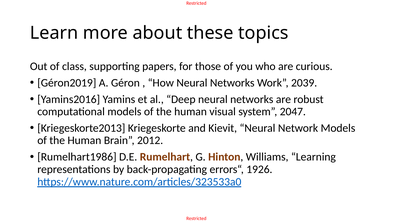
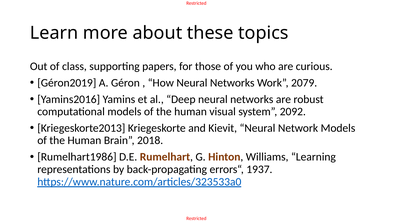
2039: 2039 -> 2079 (304, 83)
2047: 2047 -> 2092 (293, 112)
2012: 2012 -> 2018 (150, 141)
1926: 1926 -> 1937 (259, 169)
